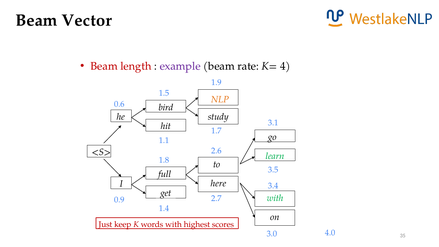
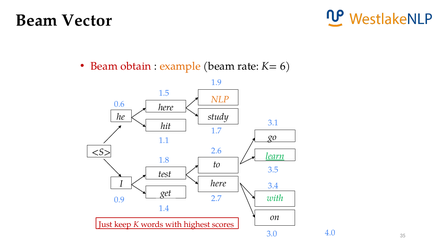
length: length -> obtain (136, 66)
example colour: purple -> orange (180, 66)
4: 4 -> 6 (285, 66)
bird: bird -> here (166, 107)
learn underline: none -> present (275, 156)
full: full -> test (165, 174)
